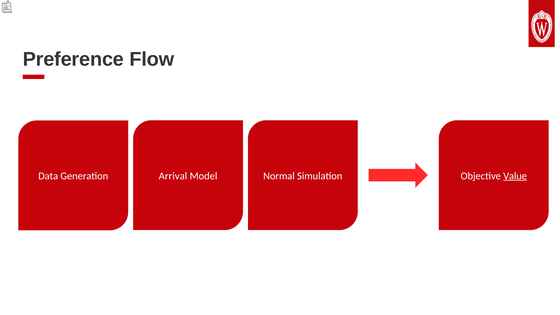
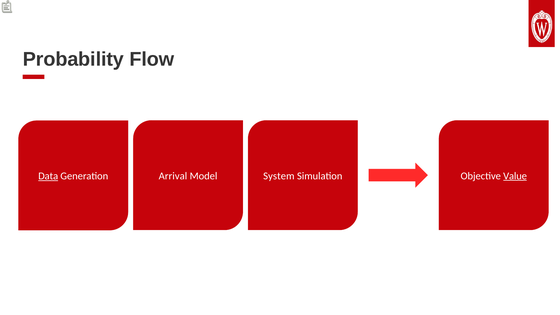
Preference: Preference -> Probability (73, 59)
Data underline: none -> present (48, 176)
Normal: Normal -> System (279, 176)
